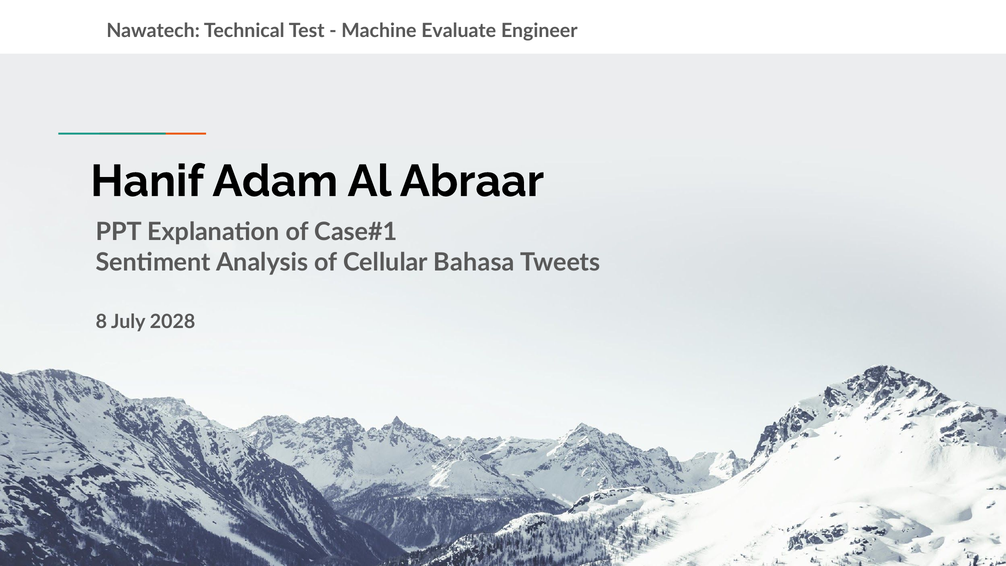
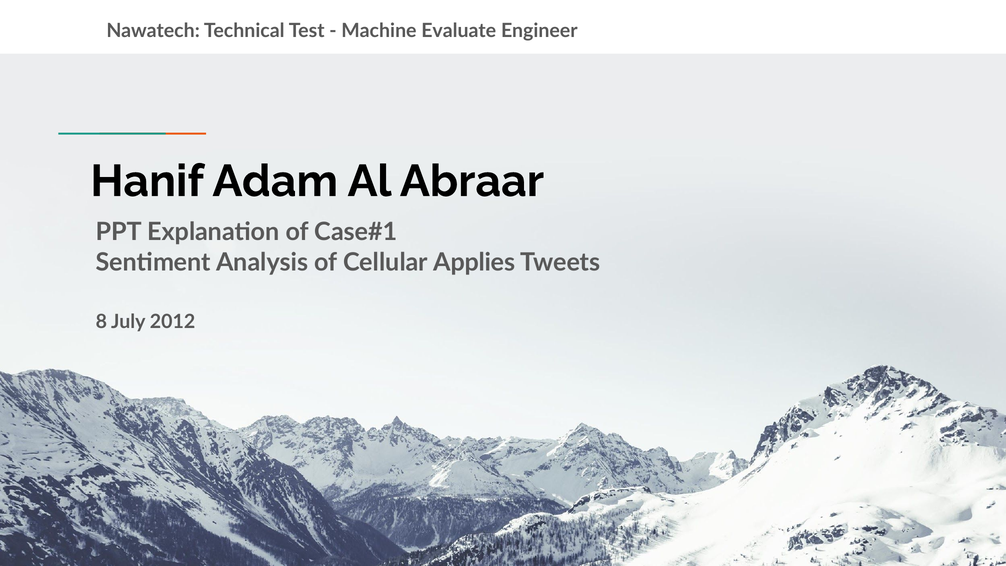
Bahasa: Bahasa -> Applies (474, 262)
2028: 2028 -> 2012 (173, 322)
